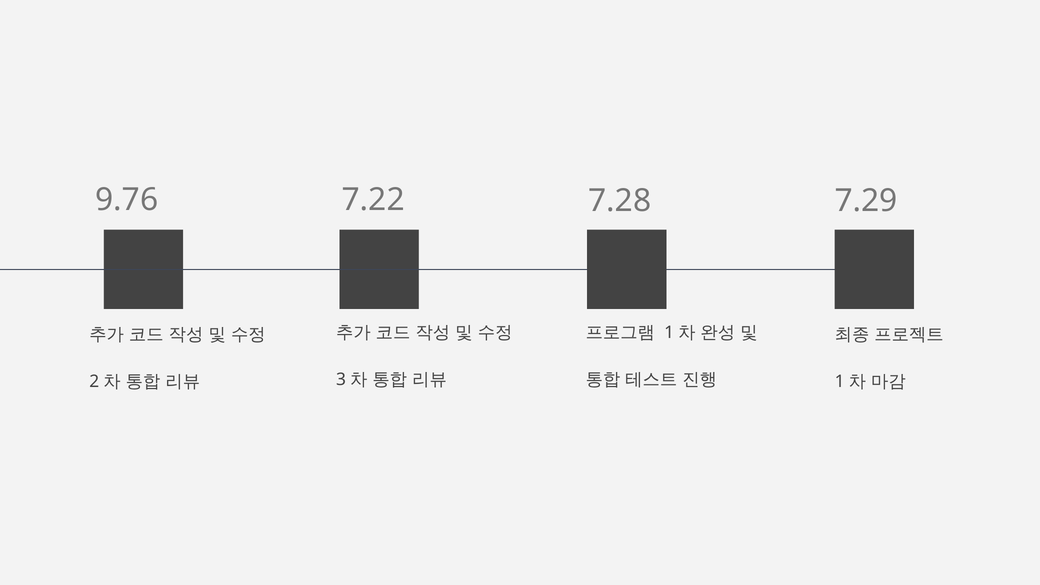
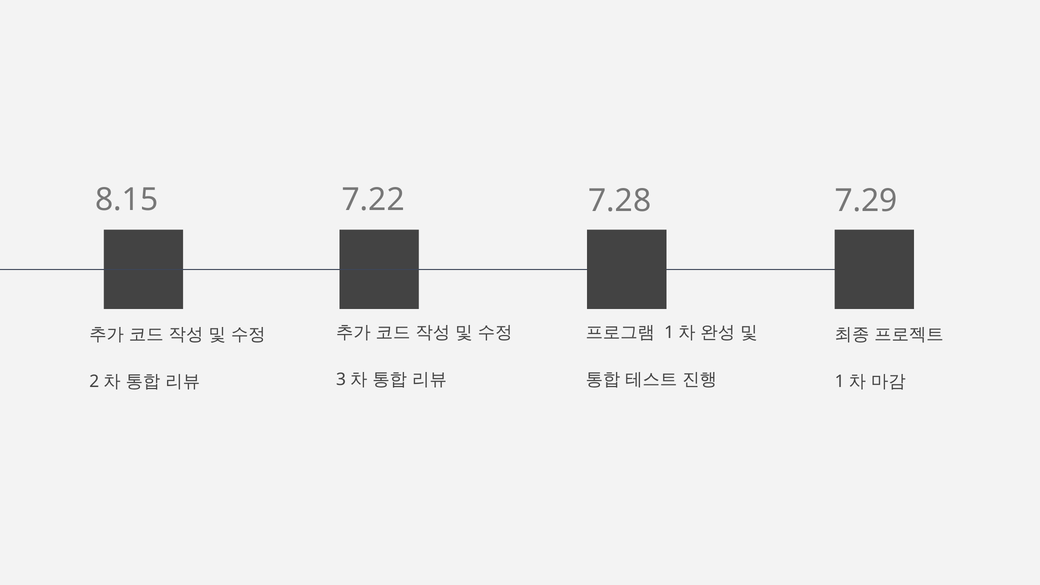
9.76: 9.76 -> 8.15 (127, 200)
